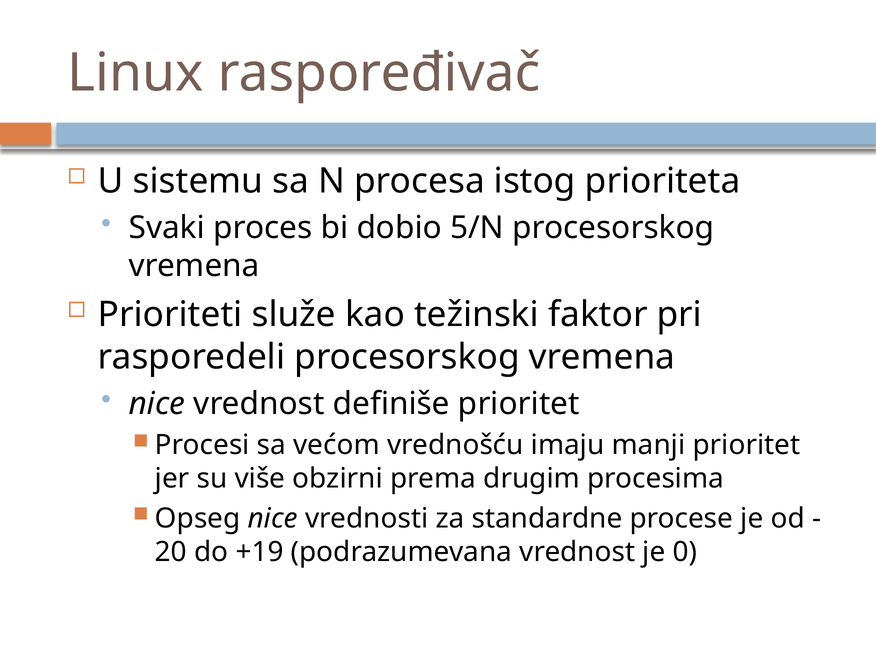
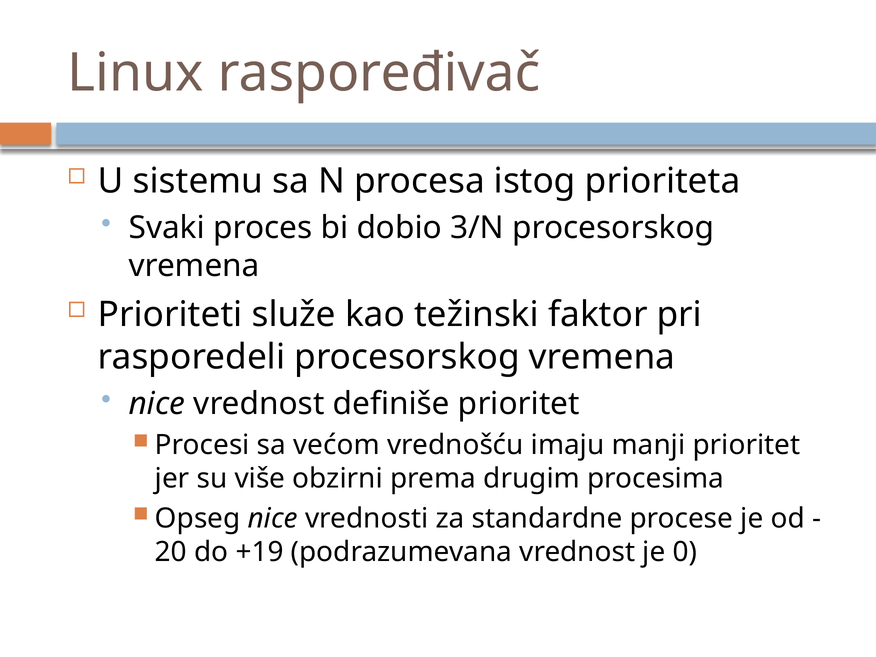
5/N: 5/N -> 3/N (477, 228)
